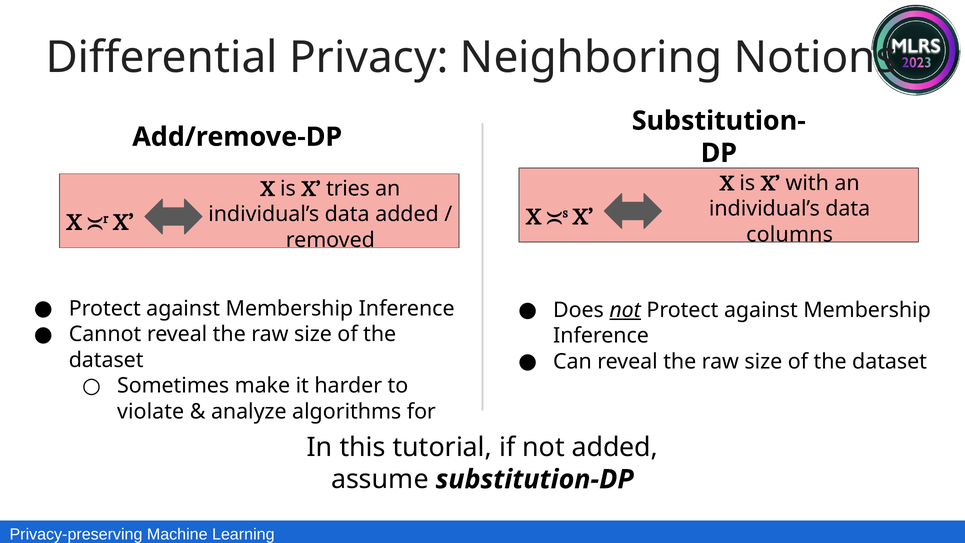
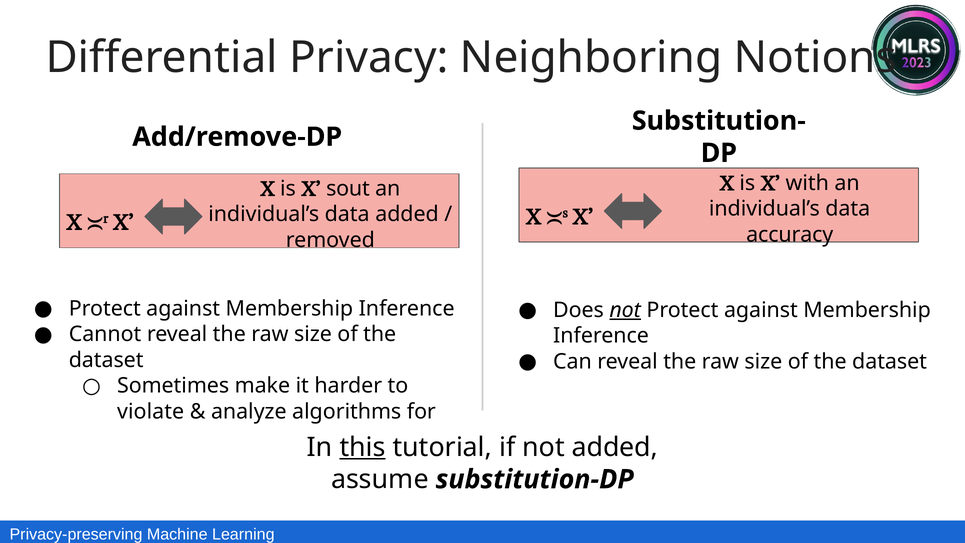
tries: tries -> sout (348, 189)
columns: columns -> accuracy (790, 234)
this underline: none -> present (363, 447)
